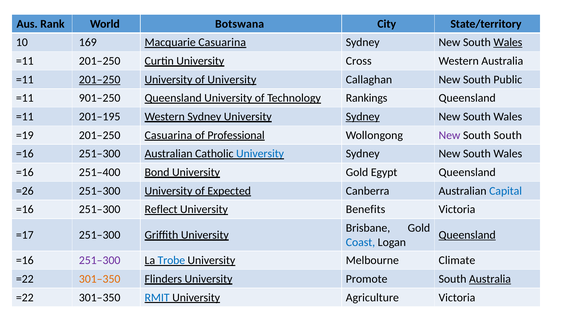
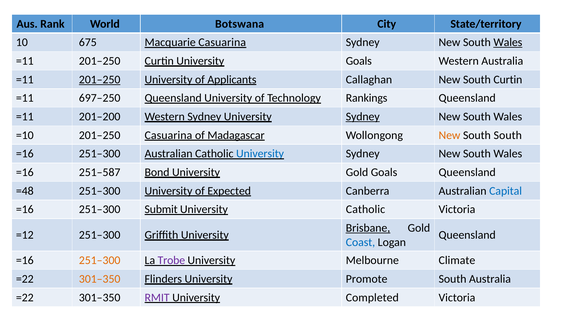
169: 169 -> 675 (88, 42)
University Cross: Cross -> Goals (359, 61)
of University: University -> Applicants (232, 80)
South Public: Public -> Curtin (508, 80)
901–250: 901–250 -> 697–250 (100, 98)
201–195: 201–195 -> 201–200 (100, 117)
=19: =19 -> =10 (25, 135)
Professional: Professional -> Madagascar (236, 135)
New colour: purple -> orange (449, 135)
251–400: 251–400 -> 251–587 (100, 172)
Gold Egypt: Egypt -> Goals (384, 172)
=26: =26 -> =48 (25, 191)
Reflect: Reflect -> Submit (161, 210)
University Benefits: Benefits -> Catholic (366, 210)
Brisbane underline: none -> present (368, 228)
=17: =17 -> =12 (25, 235)
Queensland underline: present -> none (467, 235)
251–300 colour: purple -> orange (100, 260)
Trobe colour: blue -> purple (171, 260)
Australia underline: present -> none (490, 279)
RMIT colour: blue -> purple (157, 298)
Agriculture: Agriculture -> Completed (372, 298)
